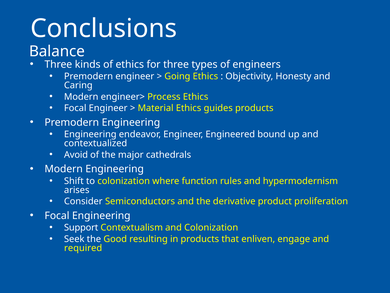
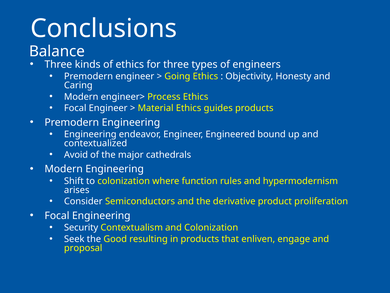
Support: Support -> Security (81, 227)
required: required -> proposal (83, 248)
